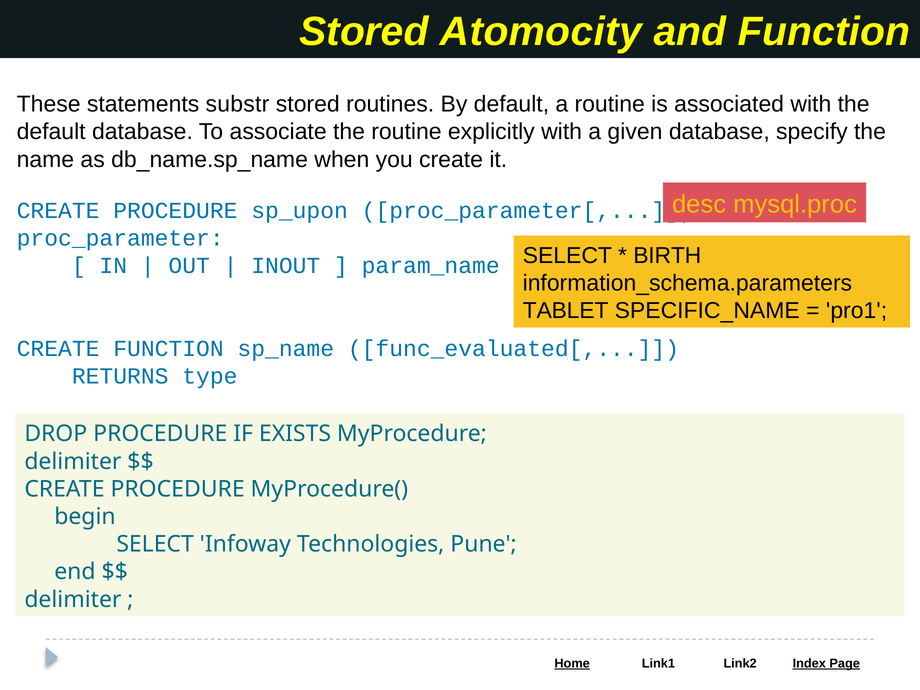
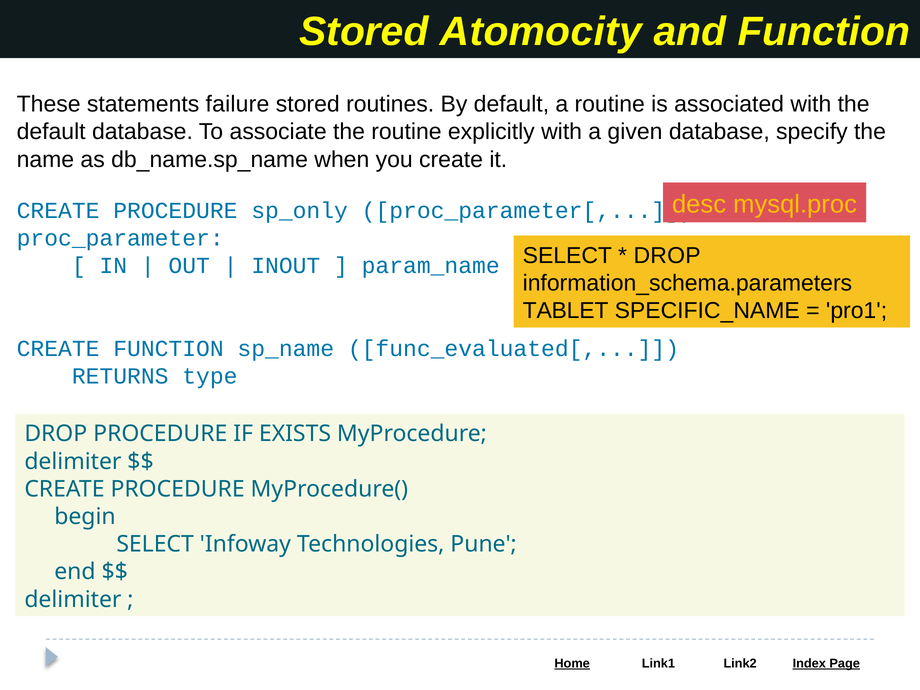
substr: substr -> failure (237, 104)
sp_upon: sp_upon -> sp_only (300, 211)
BIRTH: BIRTH -> DROP (667, 256)
